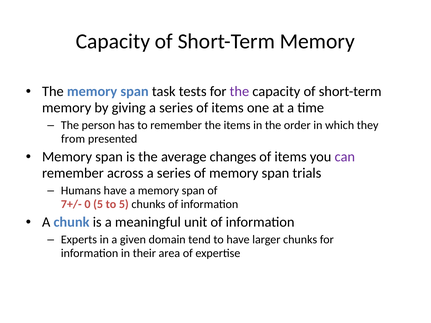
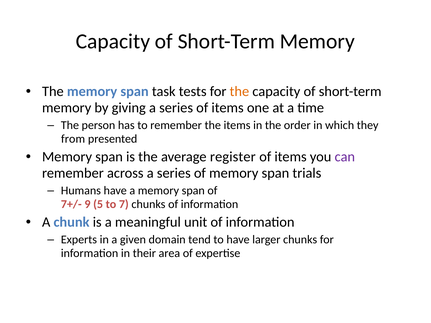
the colour: purple -> orange (239, 92)
changes: changes -> register (233, 157)
0: 0 -> 9 (87, 204)
to 5: 5 -> 7 (124, 204)
